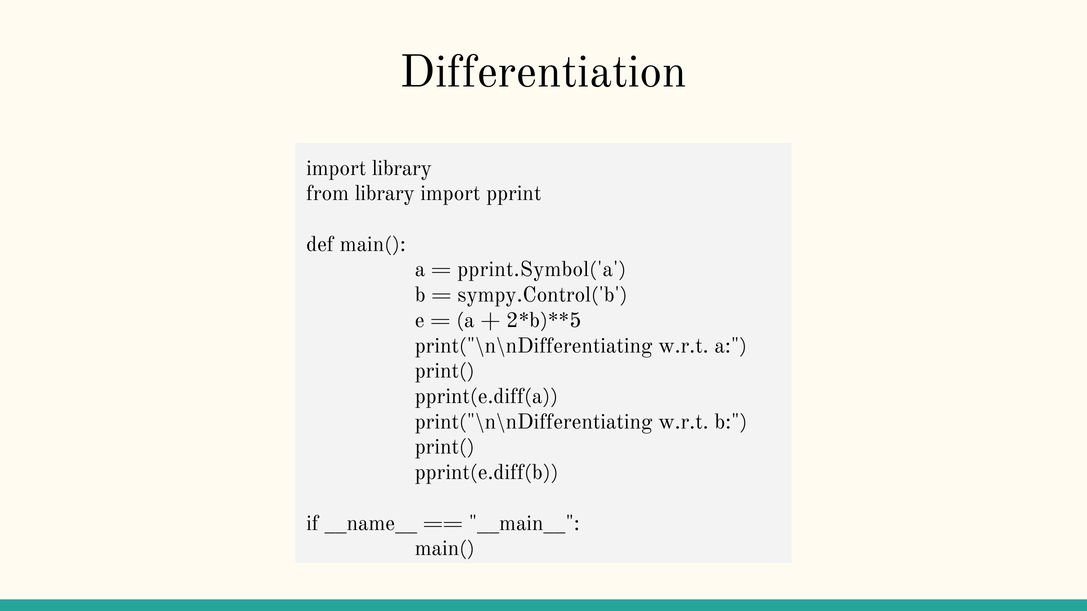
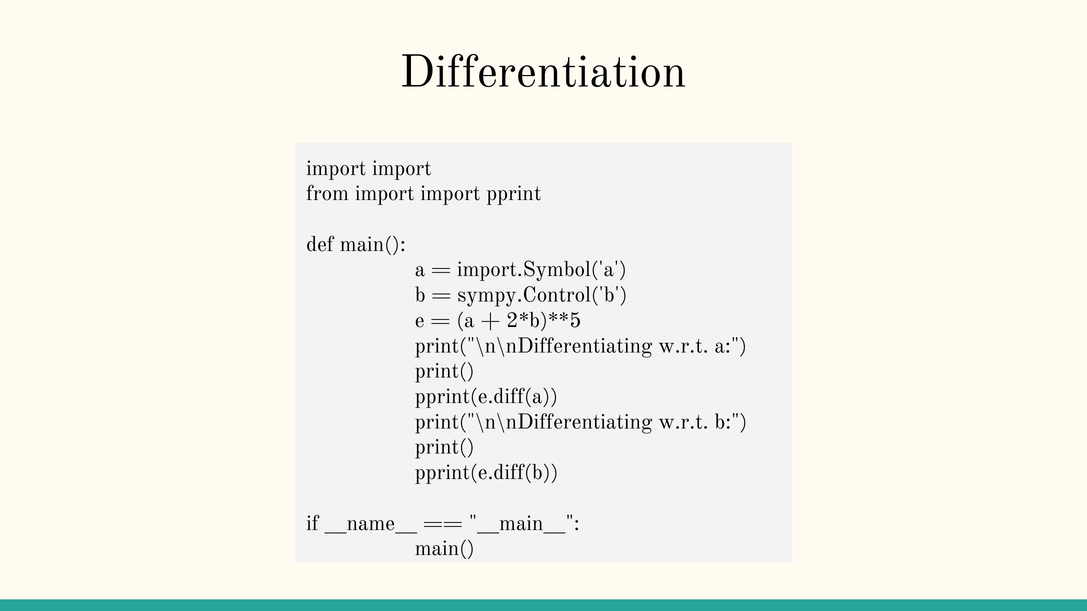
library: library -> import (402, 168)
from library: library -> import (385, 194)
pprint.Symbol('a: pprint.Symbol('a -> import.Symbol('a (542, 270)
